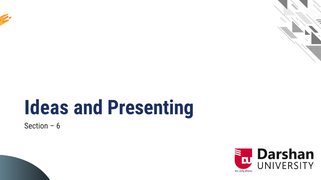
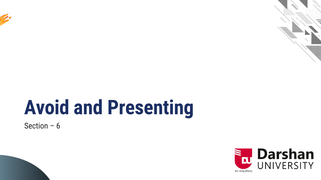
Ideas: Ideas -> Avoid (47, 108)
